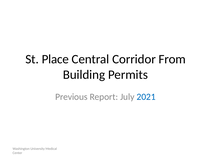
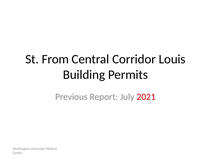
Place: Place -> From (55, 59)
From: From -> Louis (172, 59)
2021 colour: blue -> red (146, 97)
